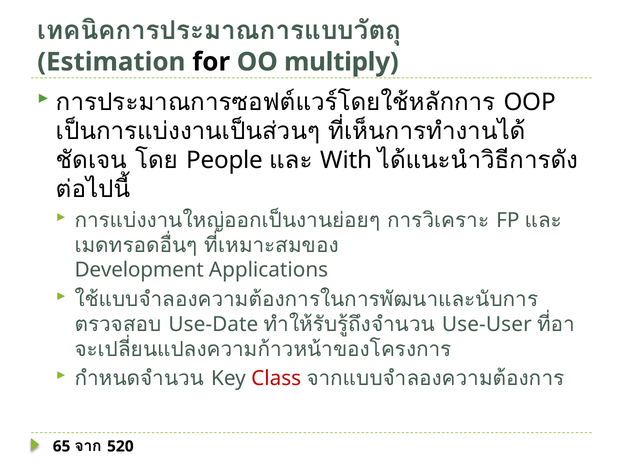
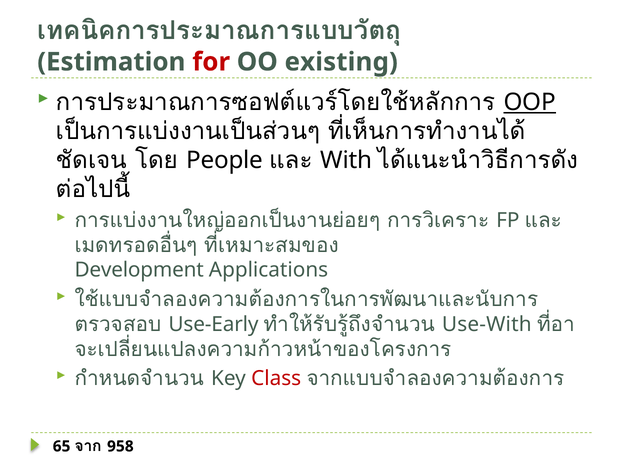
for colour: black -> red (211, 62)
multiply: multiply -> existing (341, 62)
OOP underline: none -> present (530, 102)
Use-Date: Use-Date -> Use-Early (213, 324)
Use-User: Use-User -> Use-With (487, 324)
520: 520 -> 958 (120, 447)
